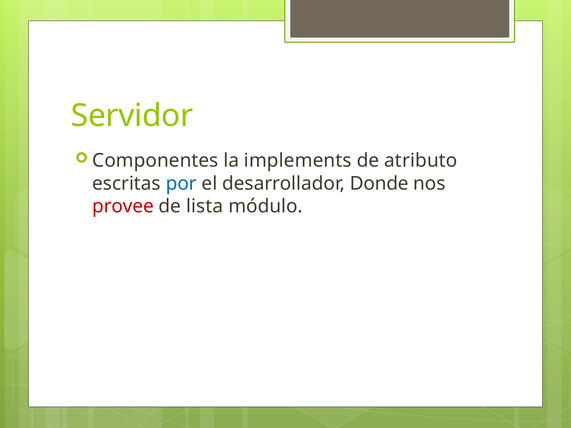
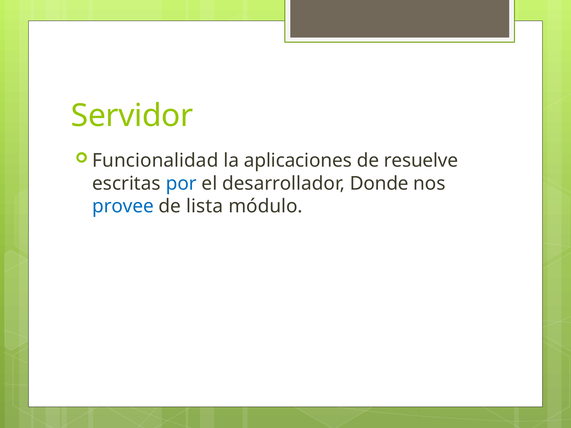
Componentes: Componentes -> Funcionalidad (155, 161)
implements: implements -> aplicaciones (298, 161)
atributo: atributo -> resuelve (421, 161)
provee colour: red -> blue (123, 206)
